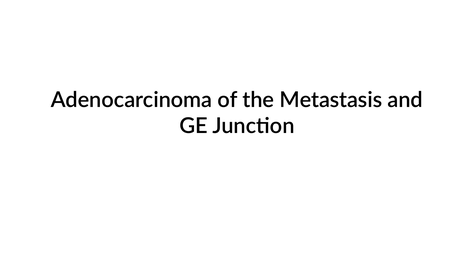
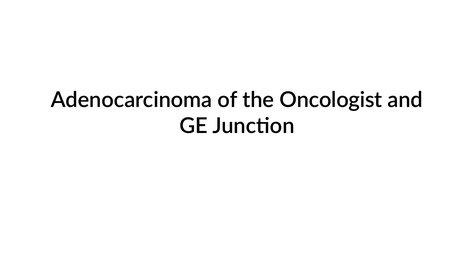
Metastasis: Metastasis -> Oncologist (331, 100)
